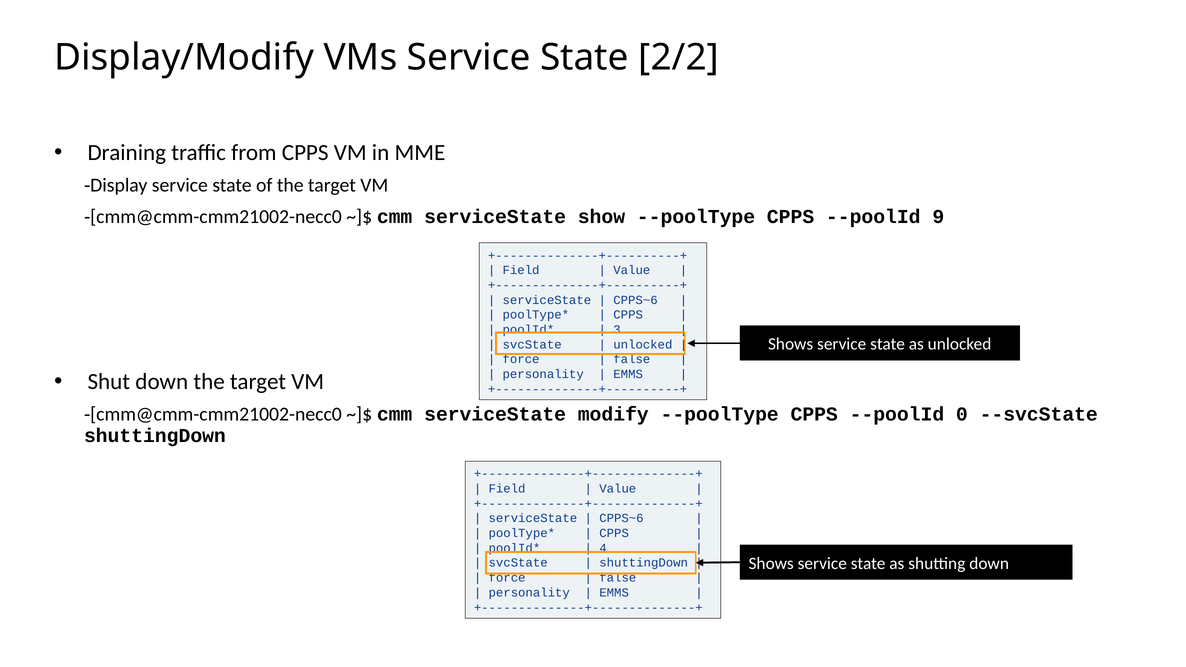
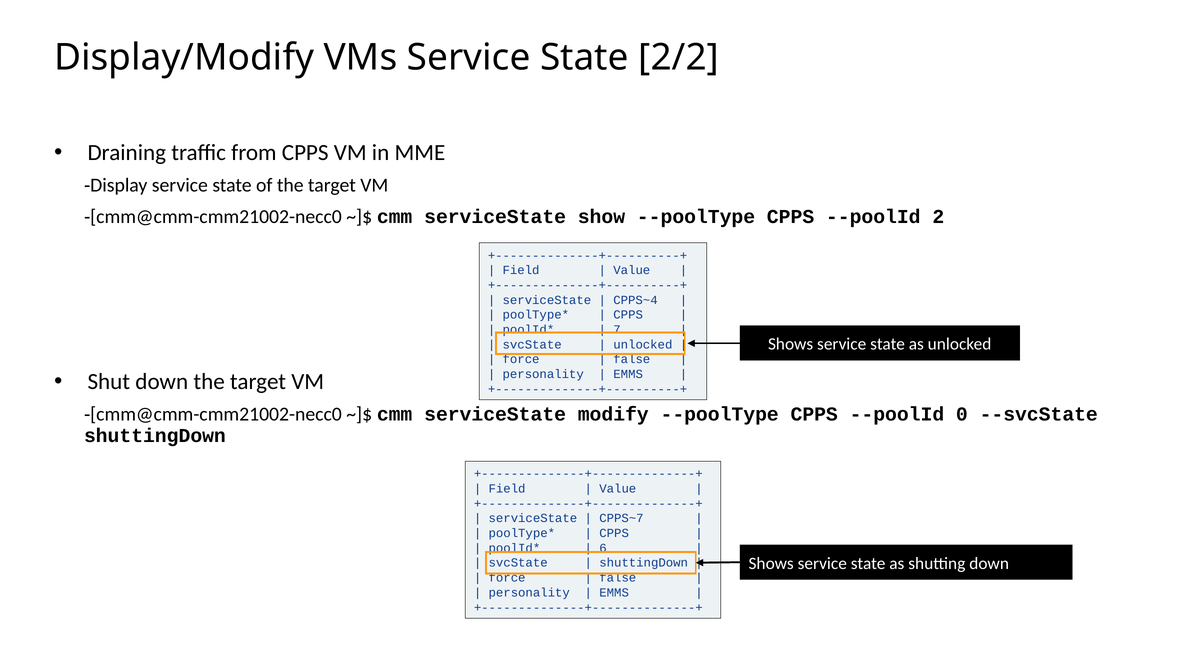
9: 9 -> 2 (938, 217)
CPPS~6: CPPS~6 -> CPPS~4 (635, 300)
3: 3 -> 7 (617, 330)
CPPS~6: CPPS~6 -> CPPS~7 (621, 518)
4: 4 -> 6 (603, 548)
